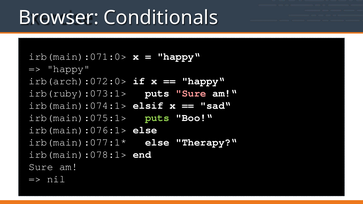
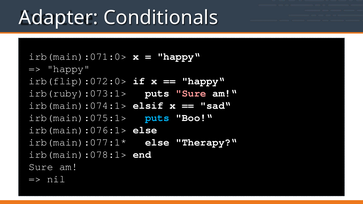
Browser: Browser -> Adapter (58, 18)
irb(arch):072:0>: irb(arch):072:0> -> irb(flip):072:0> (78, 81)
puts colour: light green -> light blue (157, 118)
